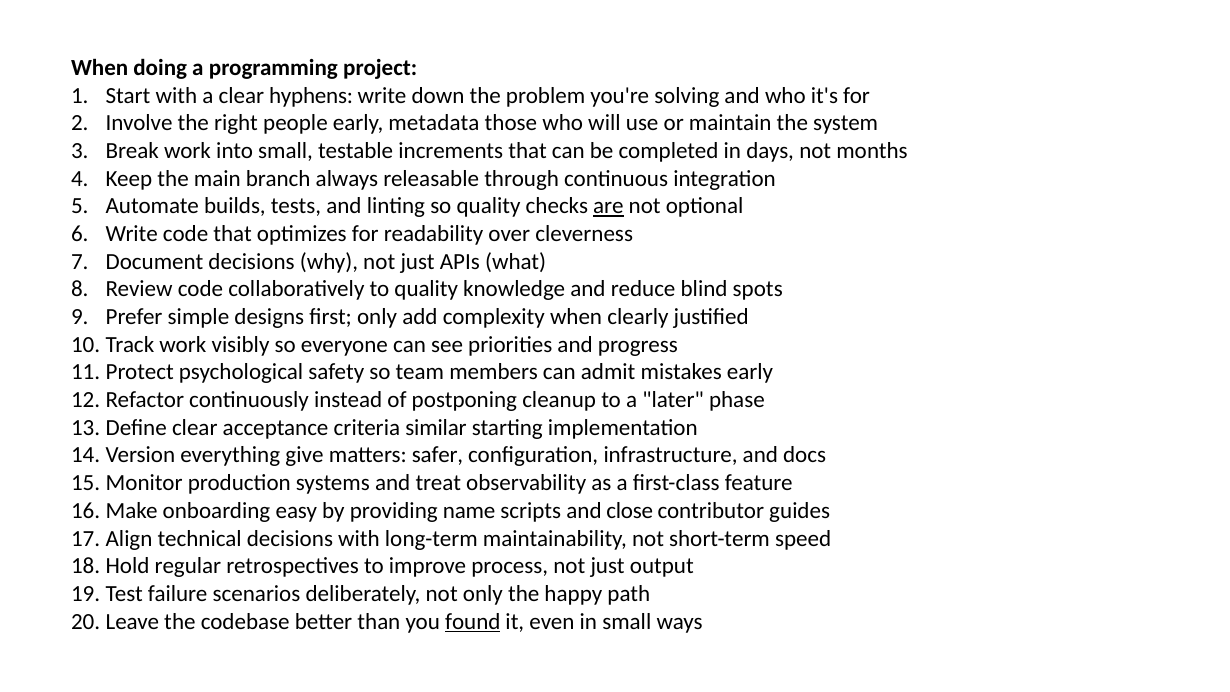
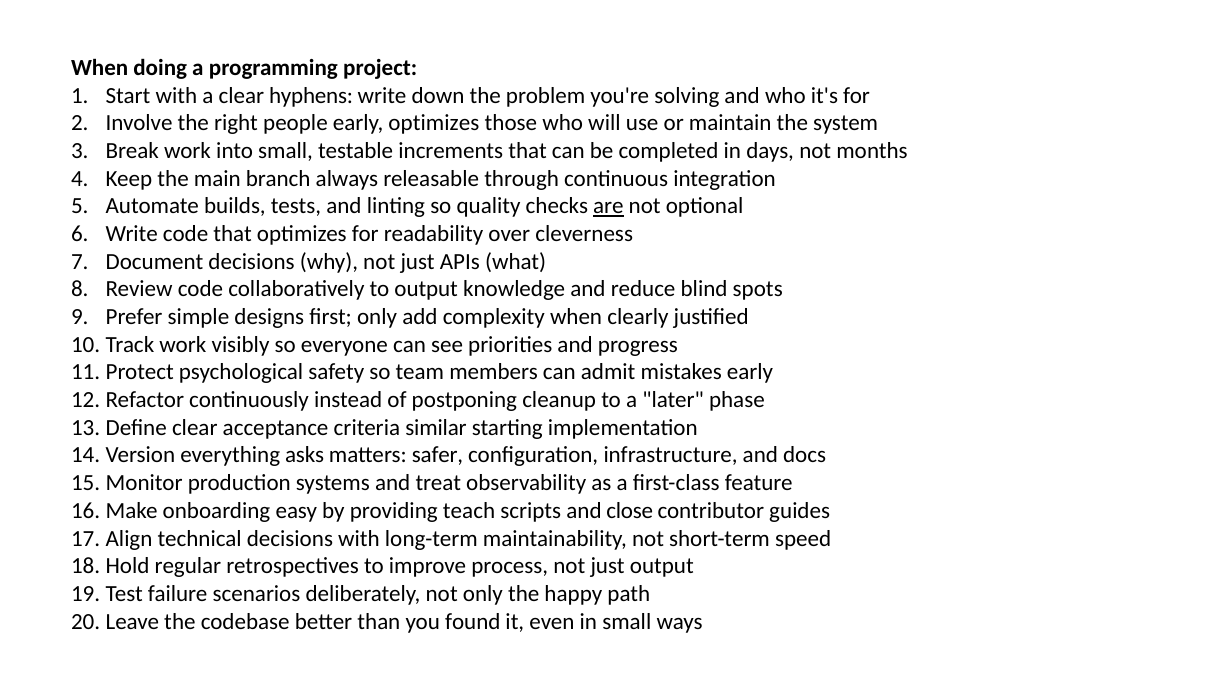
early metadata: metadata -> optimizes (434, 123)
to quality: quality -> output (426, 289)
give: give -> asks (305, 455)
name: name -> teach (469, 511)
found underline: present -> none (473, 621)
